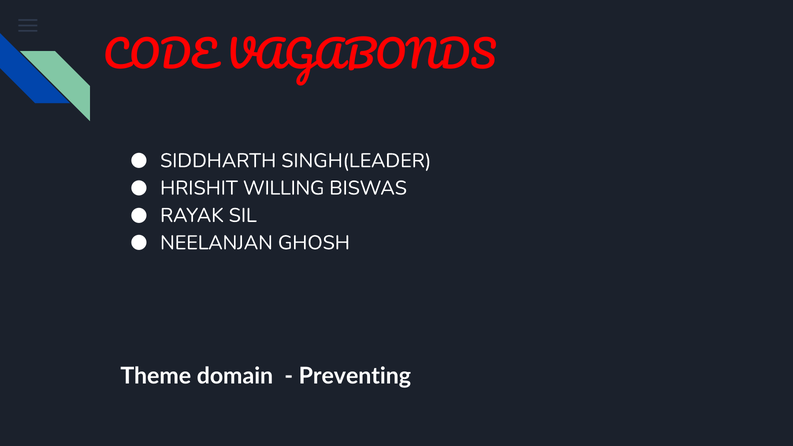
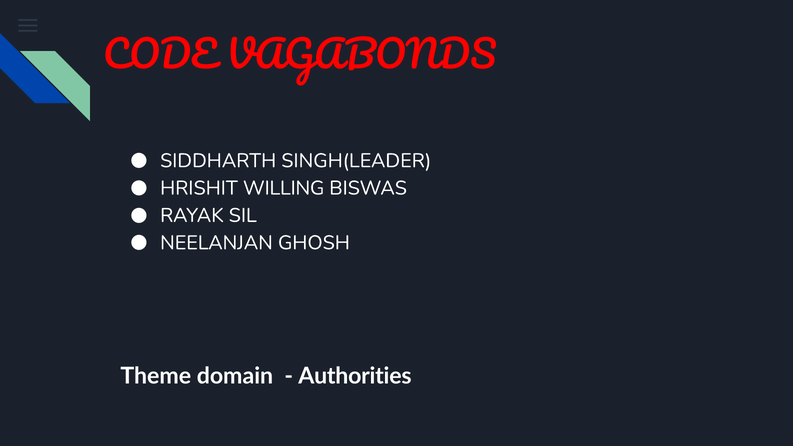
Preventing: Preventing -> Authorities (355, 376)
